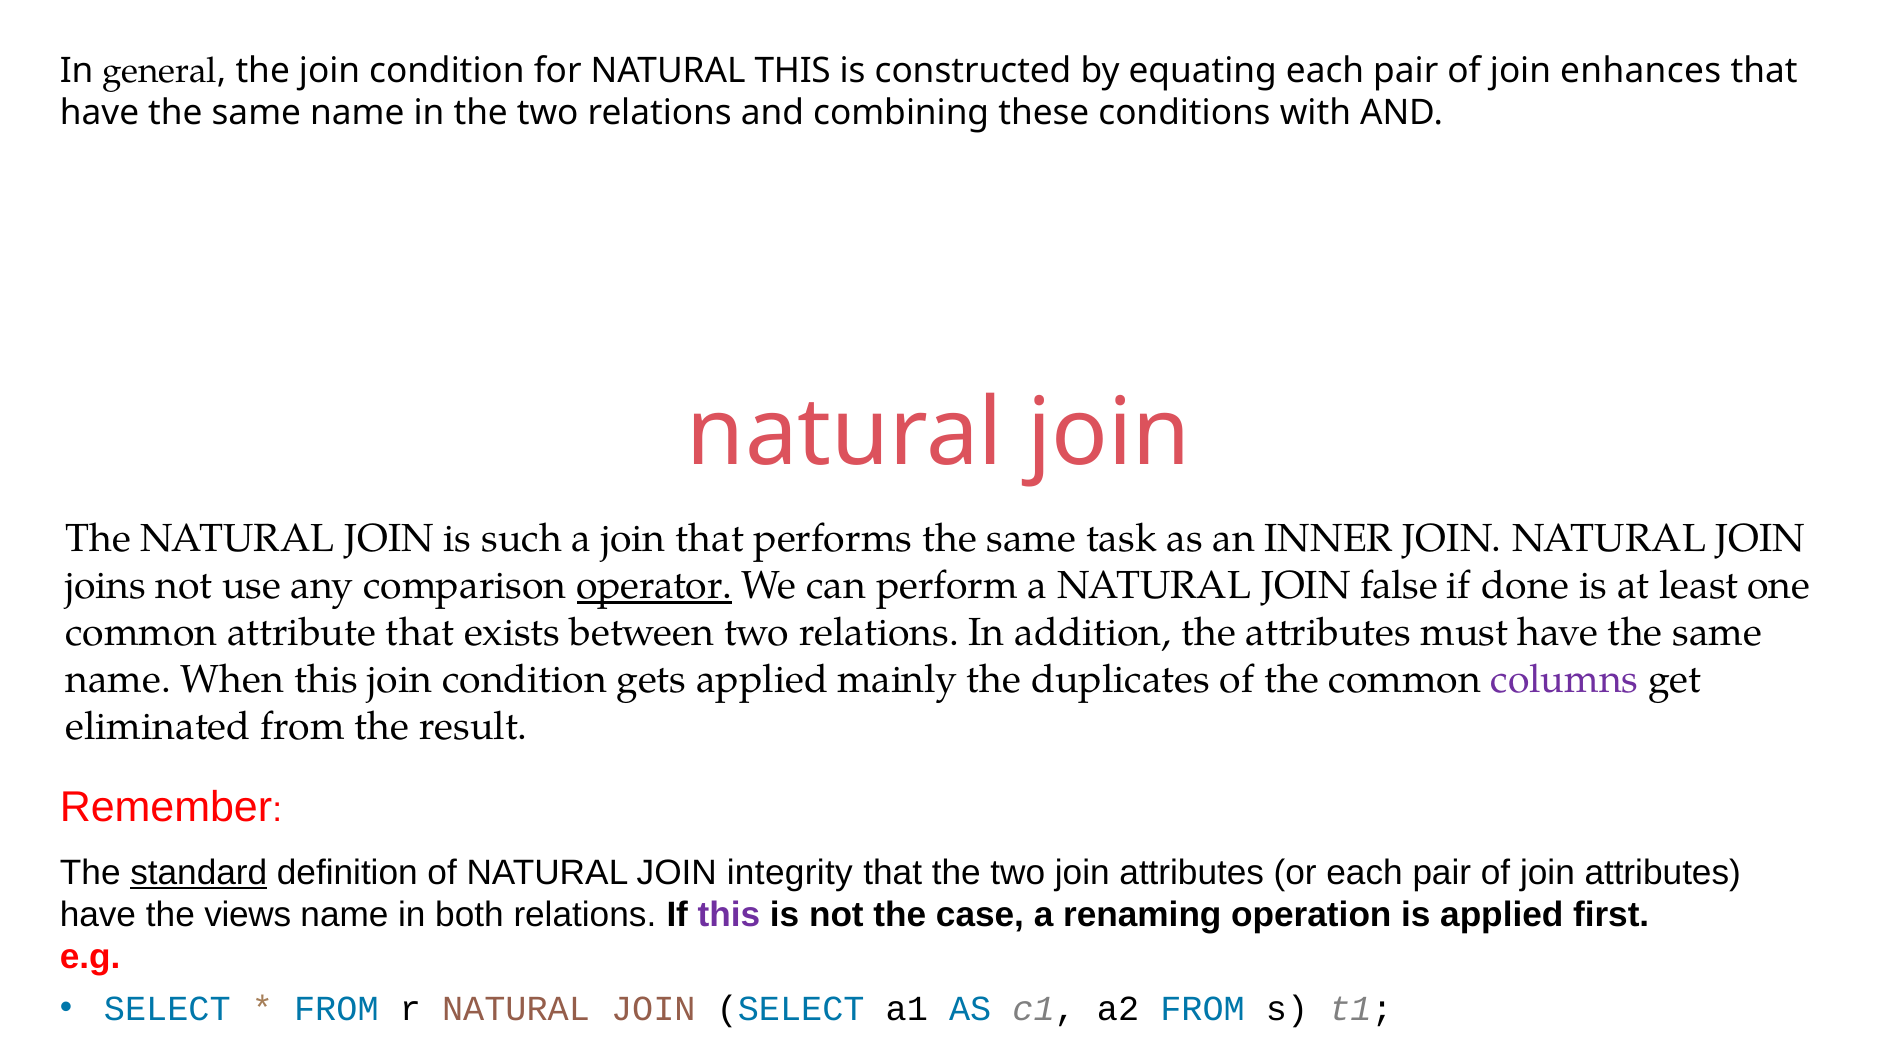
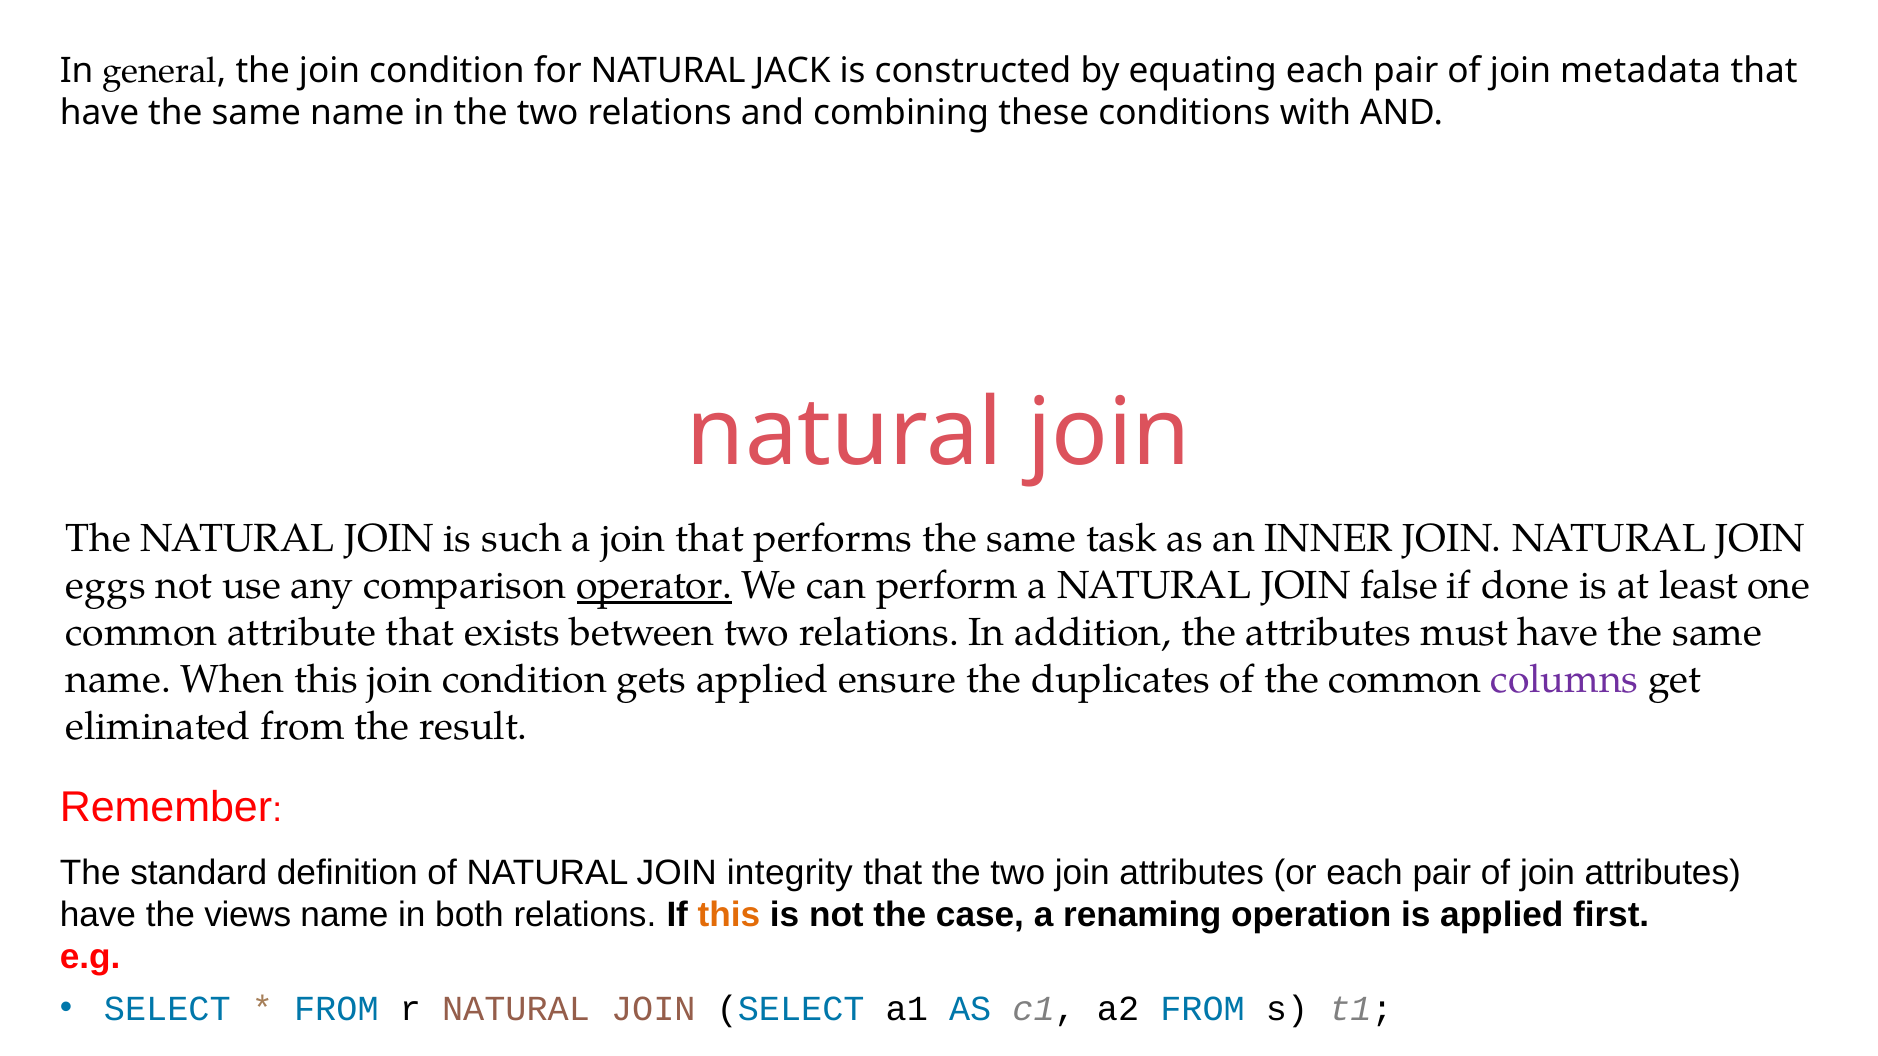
NATURAL THIS: THIS -> JACK (793, 71)
enhances: enhances -> metadata (1641, 71)
joins: joins -> eggs (106, 586)
mainly: mainly -> ensure (897, 680)
standard underline: present -> none (199, 873)
this colour: purple -> orange (729, 915)
